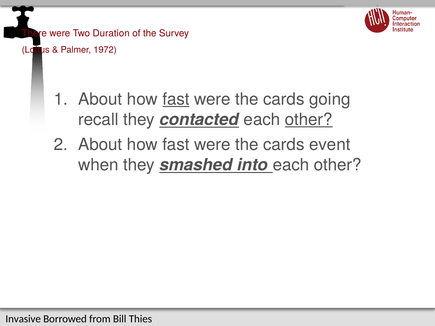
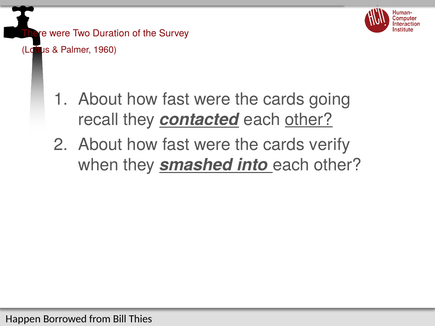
1972: 1972 -> 1960 (105, 50)
fast underline: present -> none (176, 99)
event: event -> verify (330, 145)
Invasive: Invasive -> Happen (23, 319)
